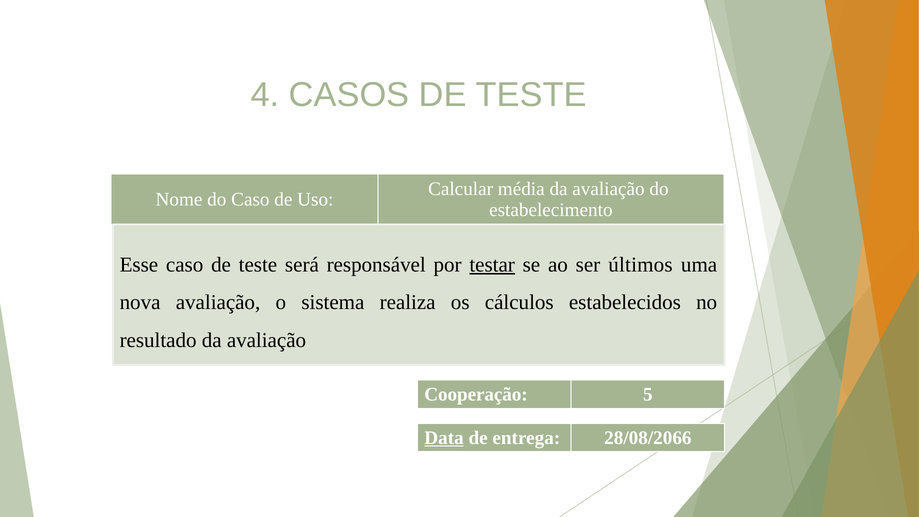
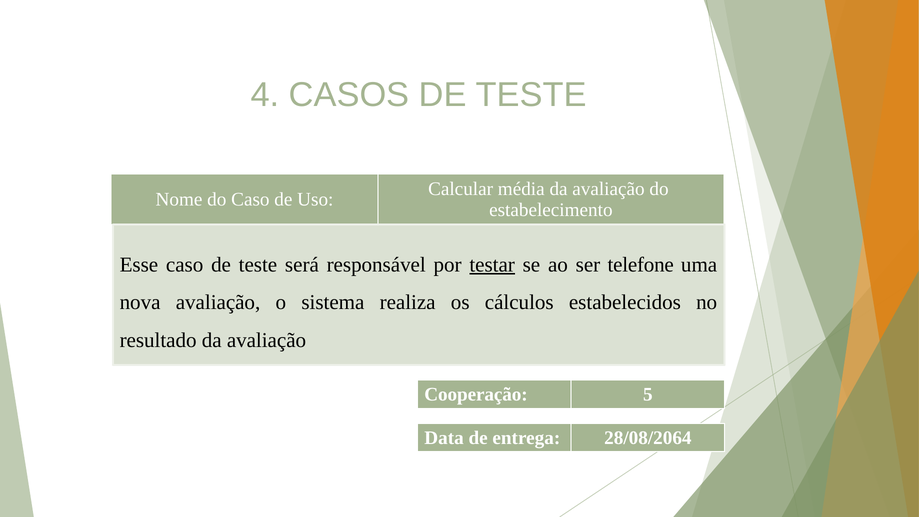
últimos: últimos -> telefone (641, 265)
Data underline: present -> none (444, 438)
28/08/2066: 28/08/2066 -> 28/08/2064 (648, 438)
